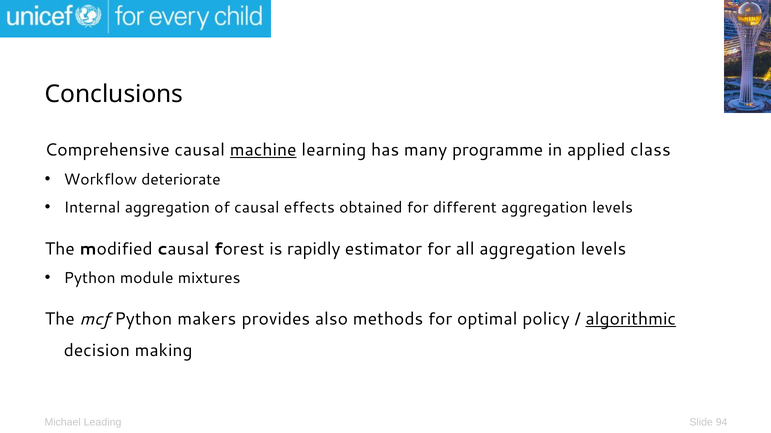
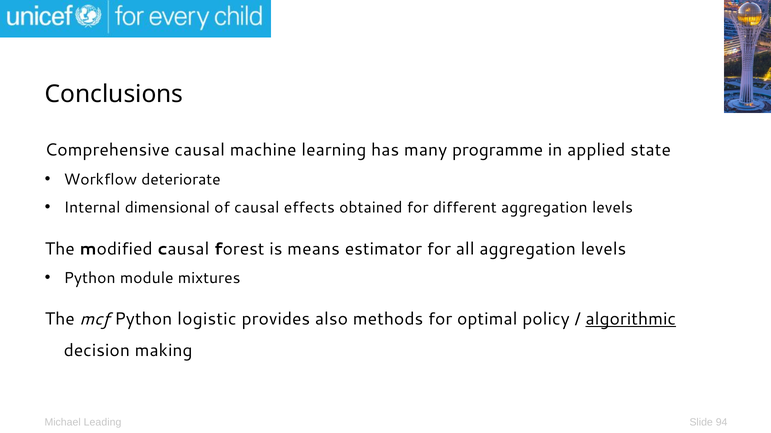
machine underline: present -> none (263, 150)
class: class -> state (651, 150)
Internal aggregation: aggregation -> dimensional (167, 208)
rapidly: rapidly -> means (314, 249)
makers: makers -> logistic (207, 320)
